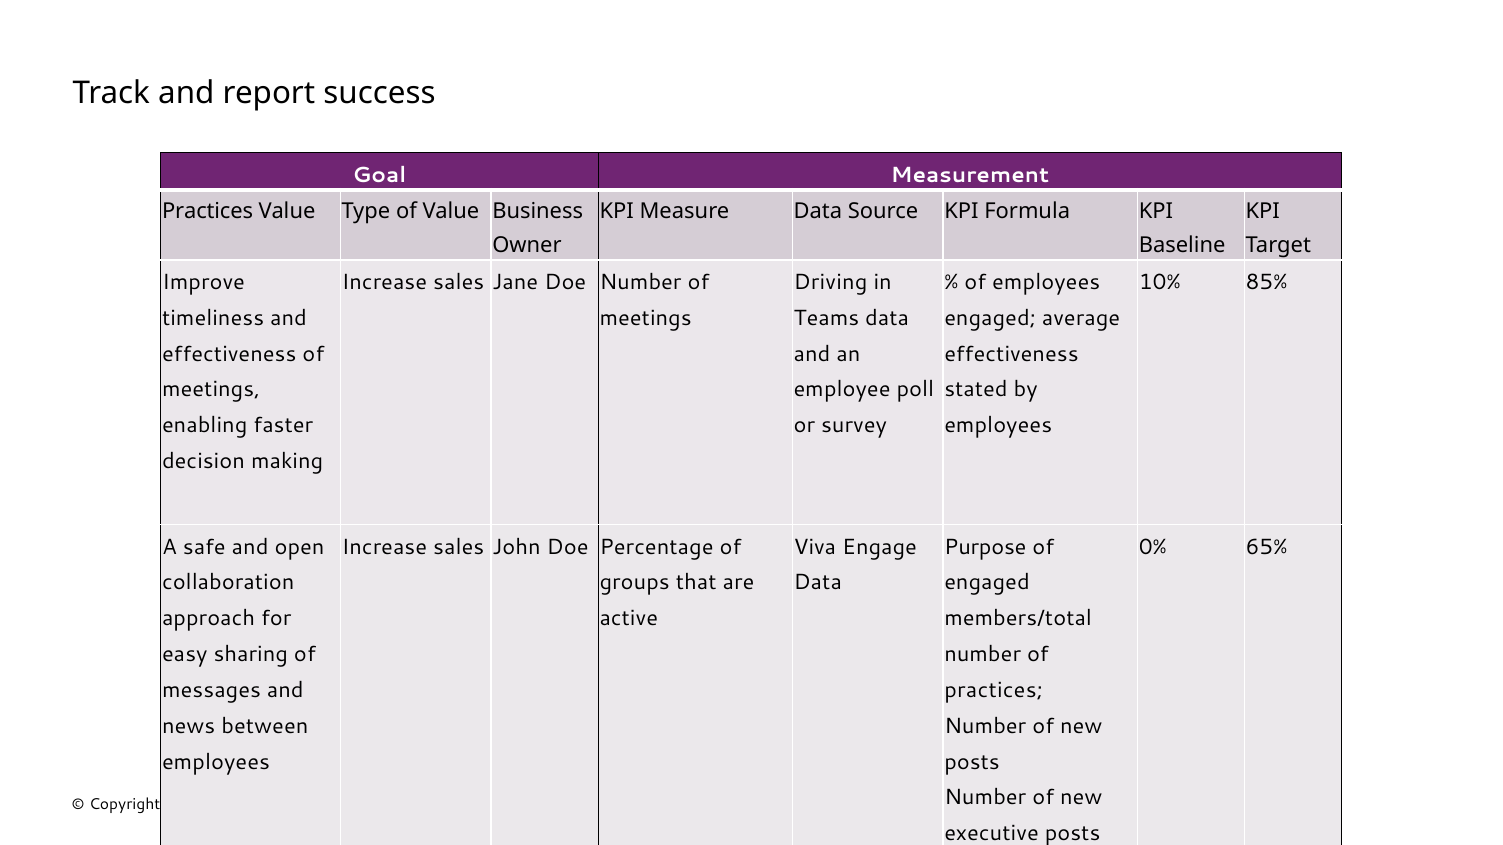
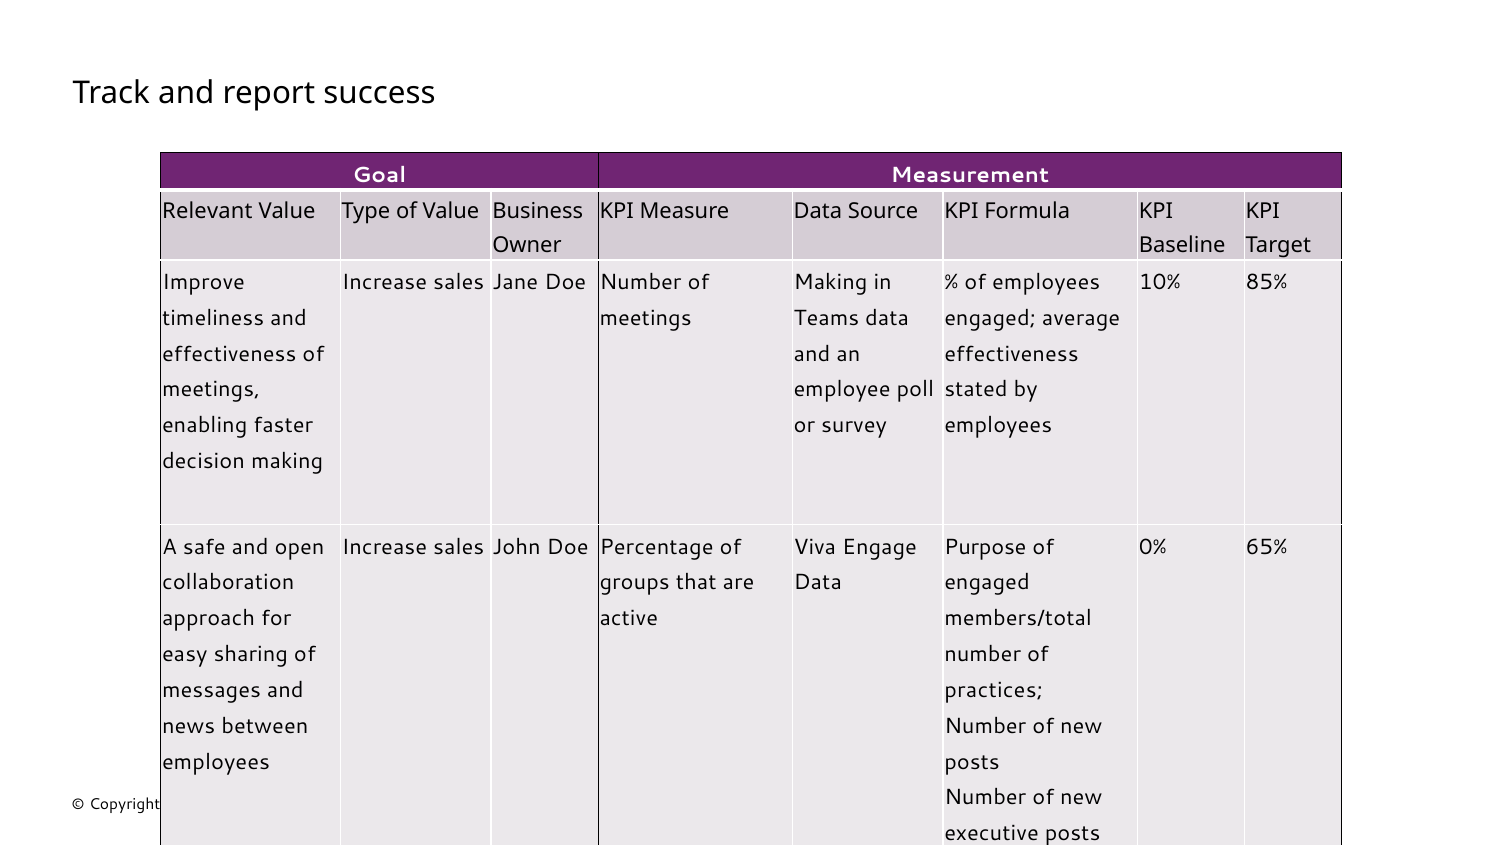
Practices: Practices -> Relevant (207, 211)
Driving: Driving -> Making (831, 282)
